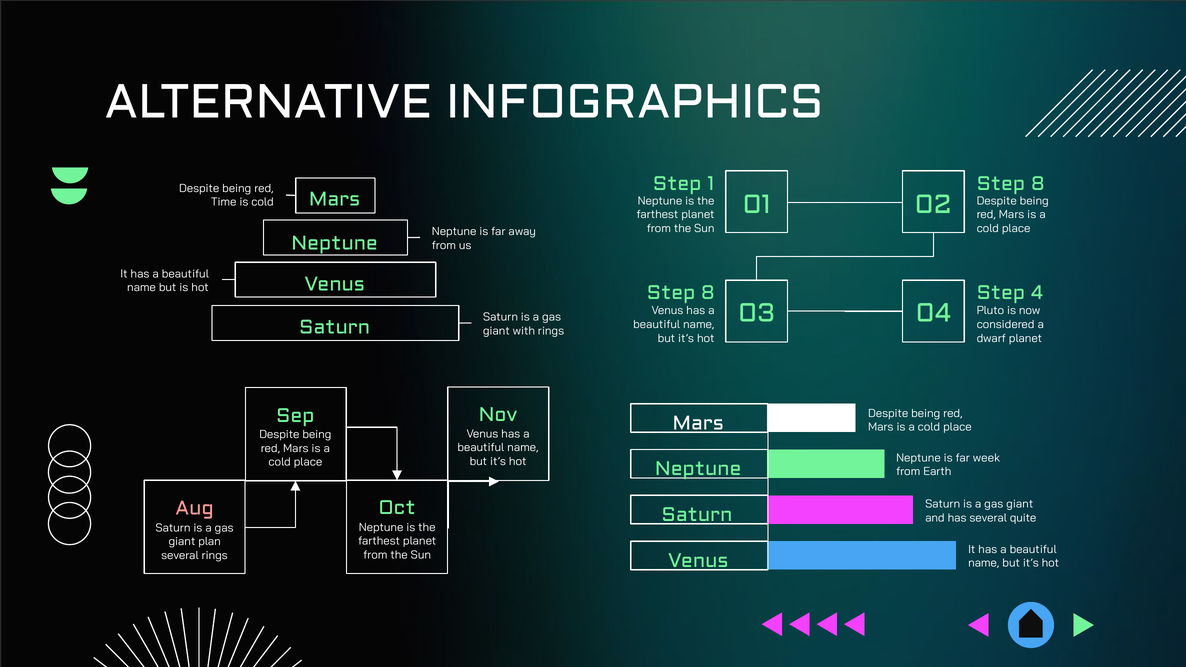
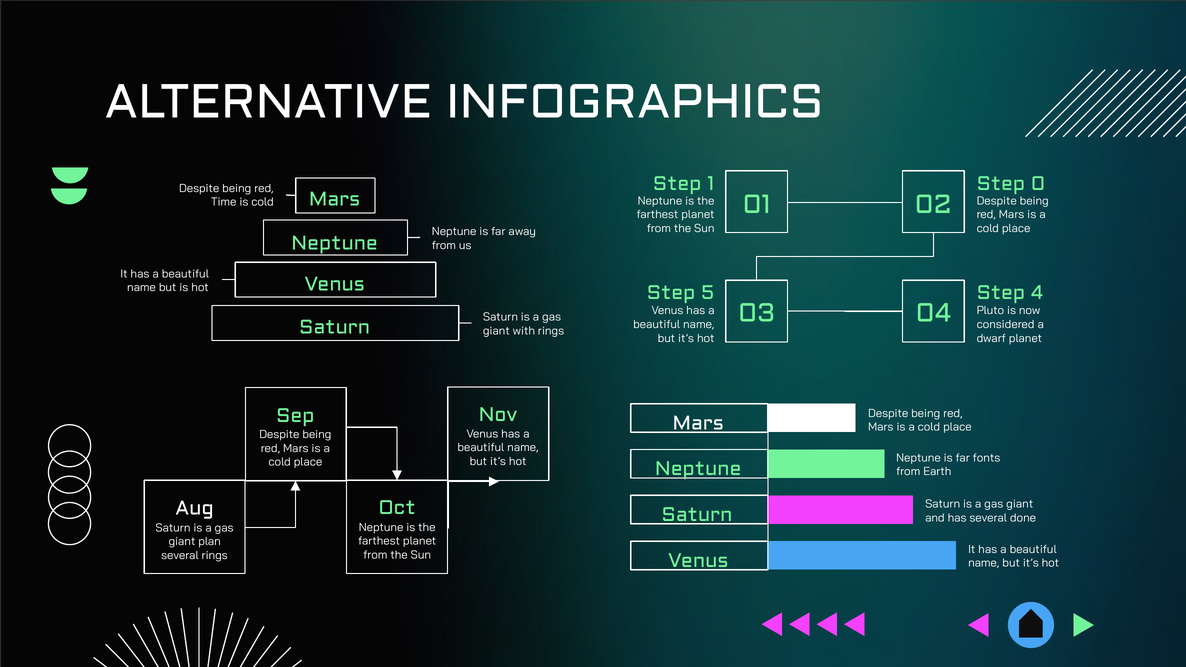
8: 8 -> 0 (1038, 184)
8: 8 -> 5 (708, 293)
week: week -> fonts (987, 458)
Aug colour: pink -> white (194, 508)
quite: quite -> done (1023, 518)
